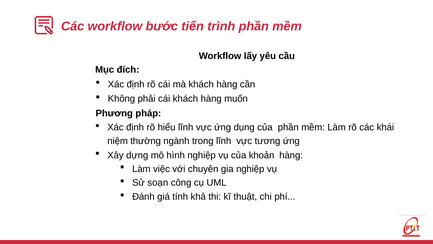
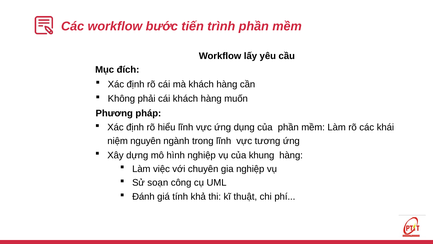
thường: thường -> nguyên (146, 141)
khoản: khoản -> khung (262, 155)
